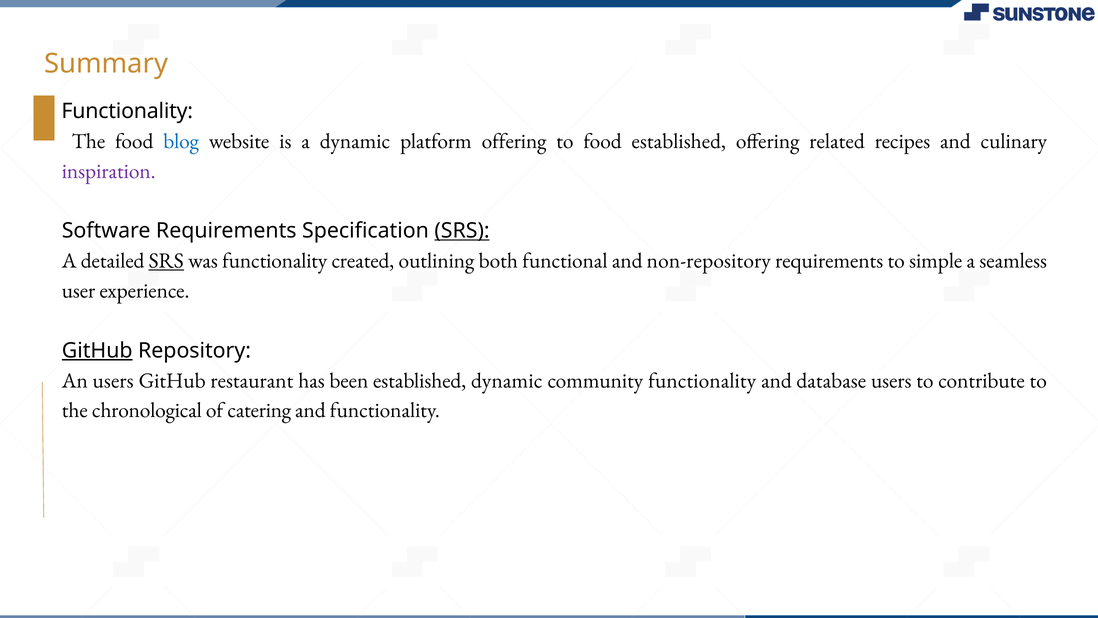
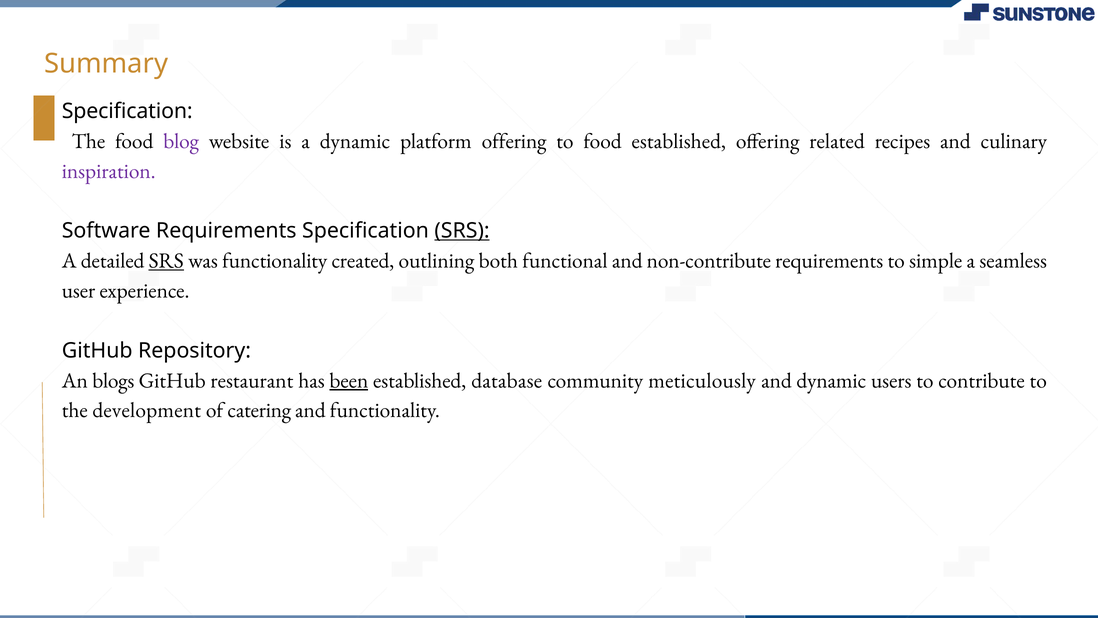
Functionality: Functionality -> Specification (127, 111)
blog colour: blue -> purple (181, 141)
non-repository: non-repository -> non-contribute (709, 261)
GitHub underline: present -> none (97, 350)
An users: users -> blogs (113, 380)
been underline: none -> present (349, 380)
established dynamic: dynamic -> database (507, 380)
community functionality: functionality -> meticulously (702, 380)
and database: database -> dynamic (831, 380)
chronological: chronological -> development (147, 410)
